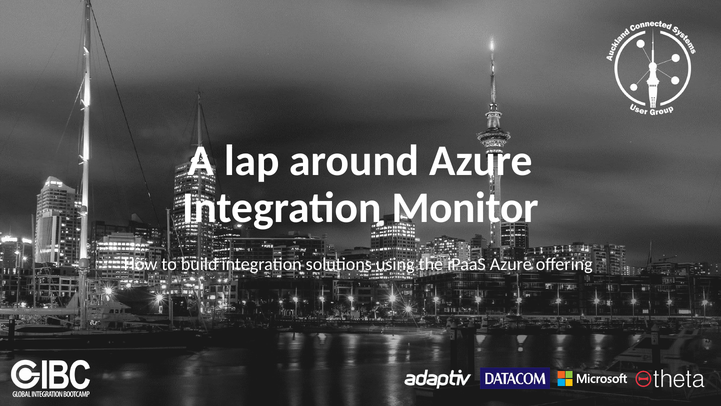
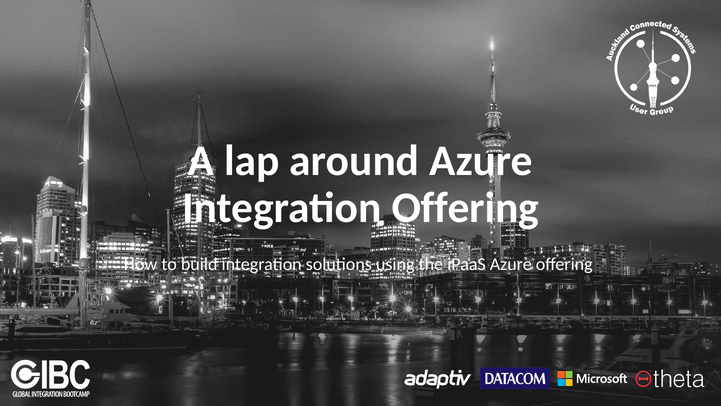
Integration Monitor: Monitor -> Offering (465, 208)
